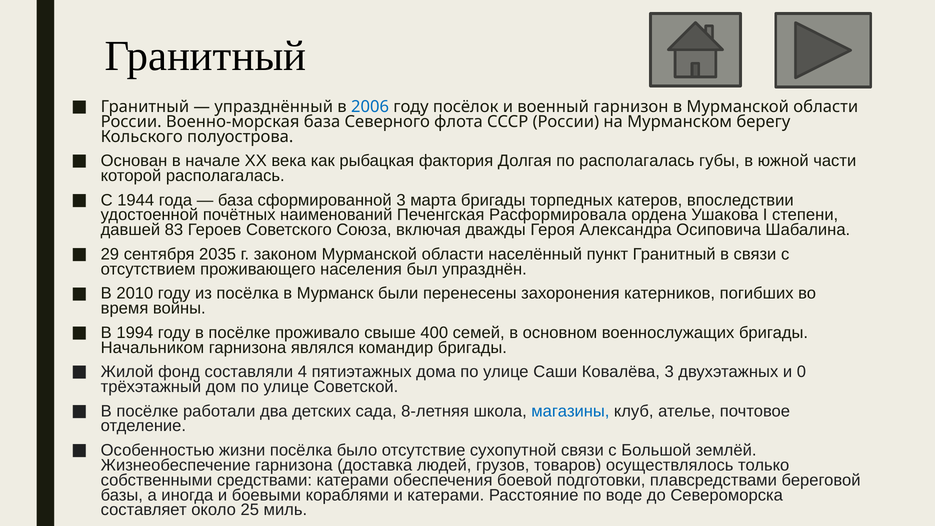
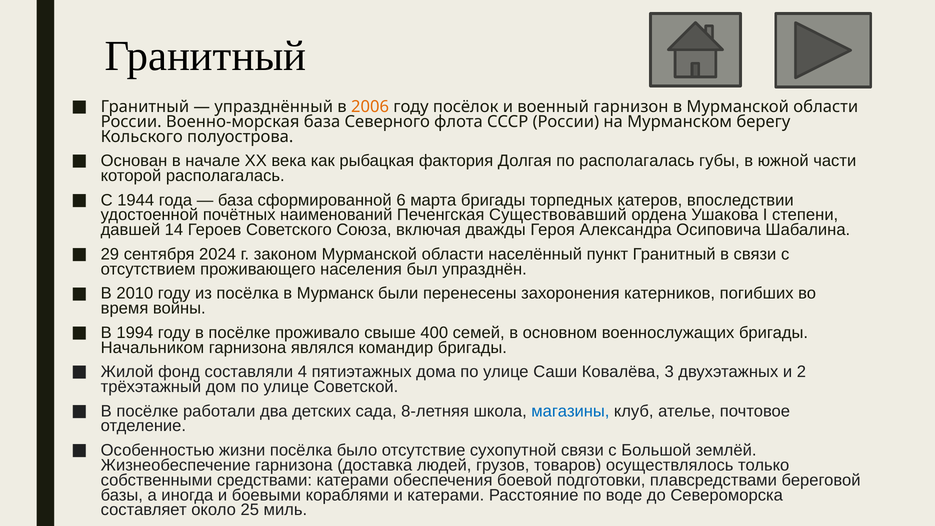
2006 colour: blue -> orange (370, 107)
сформированной 3: 3 -> 6 (401, 200)
Расформировала: Расформировала -> Существовавший (558, 215)
83: 83 -> 14 (174, 230)
2035: 2035 -> 2024 (218, 254)
0: 0 -> 2 (801, 372)
